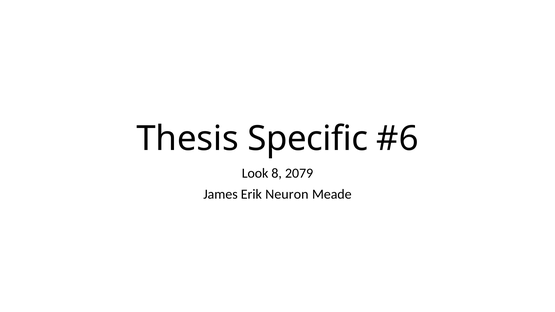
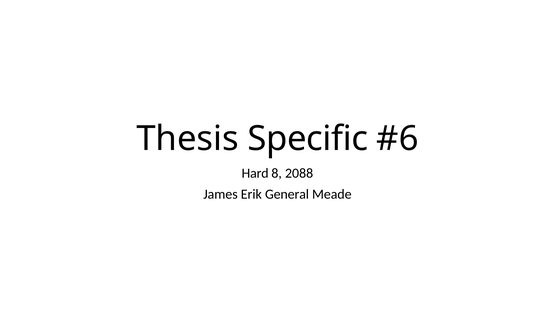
Look: Look -> Hard (255, 173)
2079: 2079 -> 2088 (299, 173)
Neuron: Neuron -> General (287, 194)
